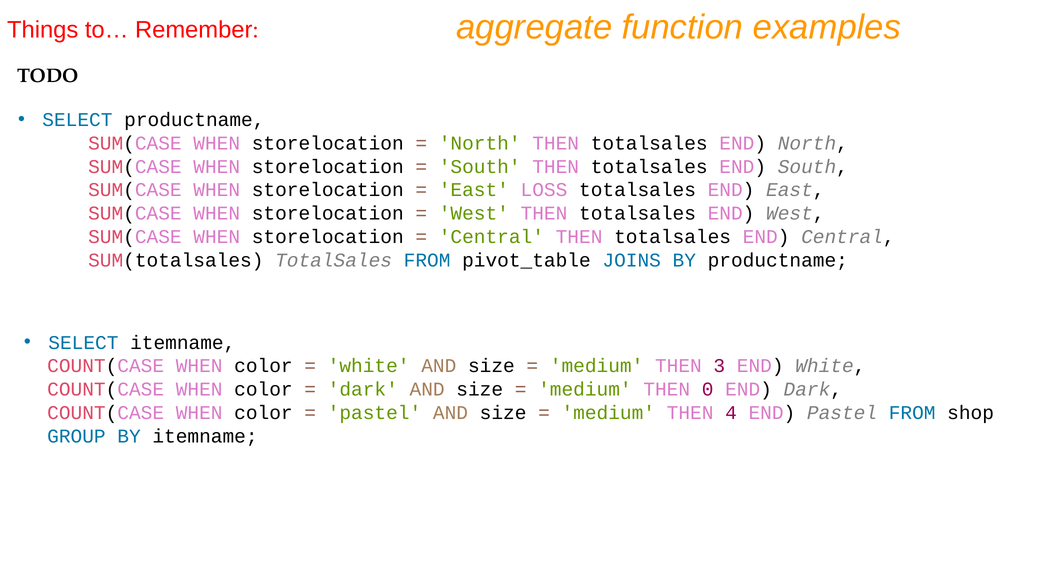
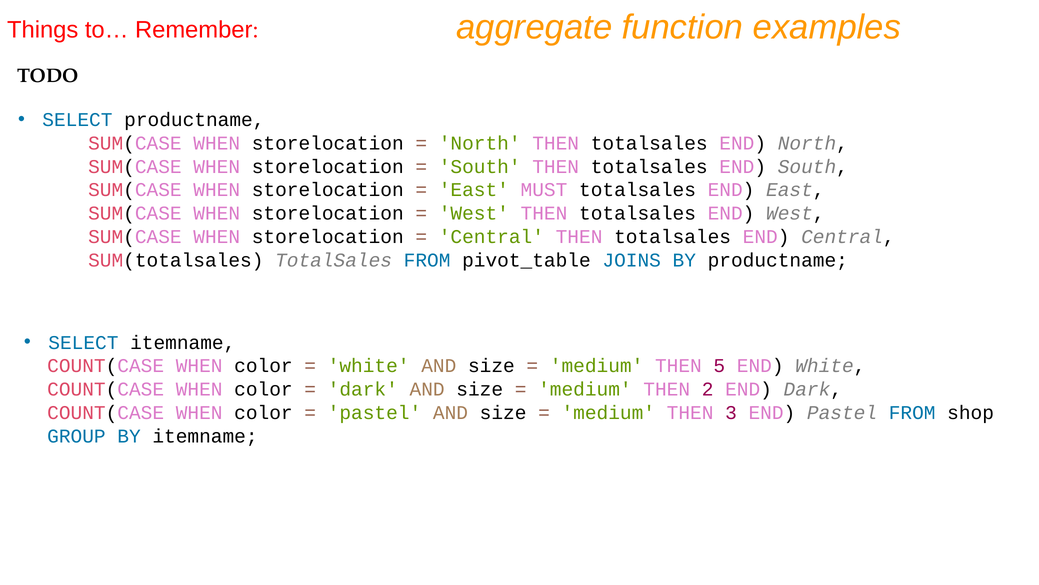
LOSS: LOSS -> MUST (544, 190)
3: 3 -> 5 (719, 366)
0: 0 -> 2 (708, 389)
4: 4 -> 3 (731, 412)
